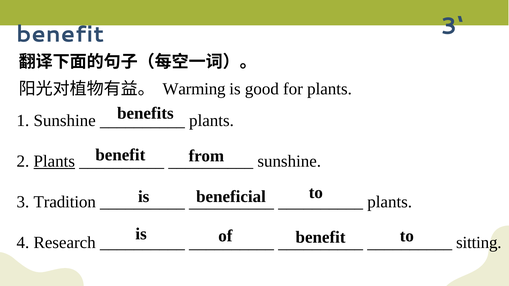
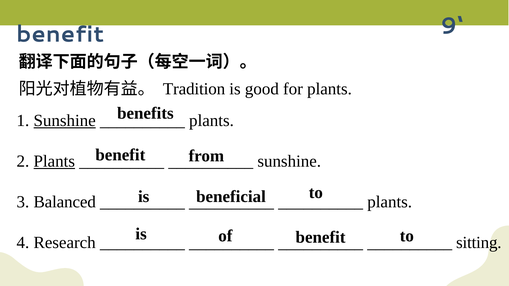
3‘: 3‘ -> 9‘ (451, 26)
Warming: Warming -> Tradition (194, 89)
Sunshine underline: none -> present (65, 121)
Tradition: Tradition -> Balanced (65, 202)
